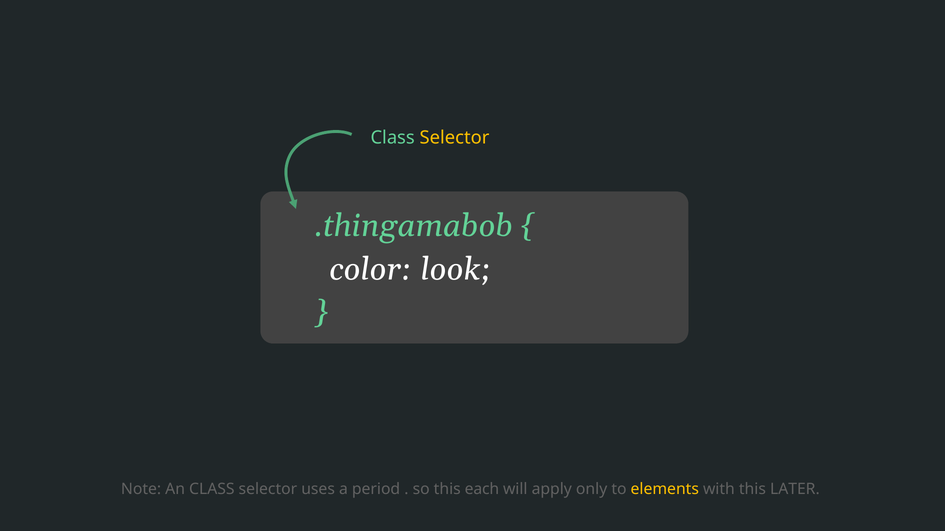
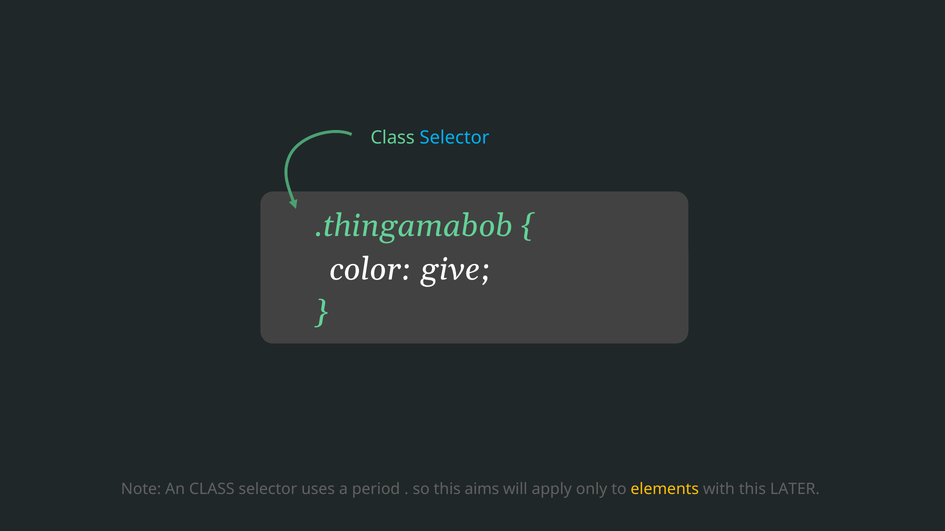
Selector colour: yellow -> light blue (454, 138)
look: look -> give (457, 269)
each: each -> aims (482, 490)
